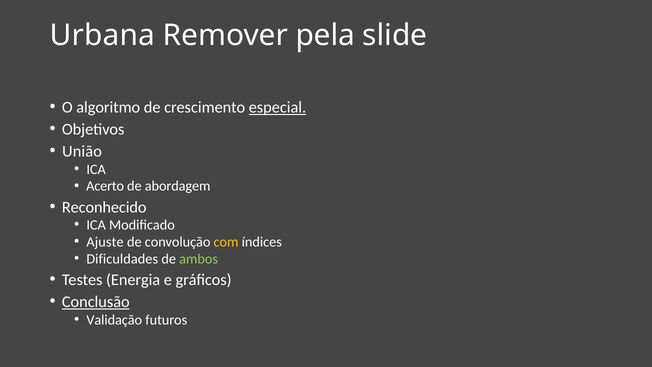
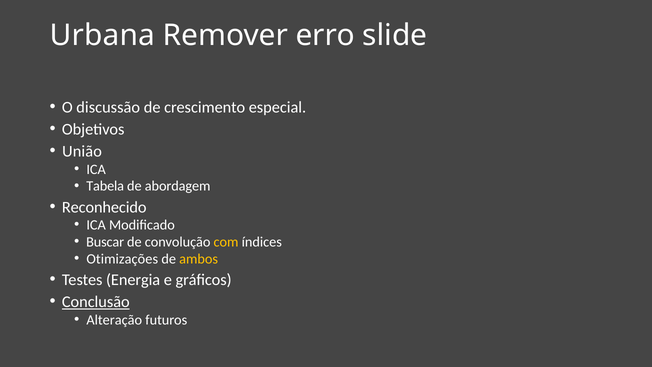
pela: pela -> erro (325, 35)
algoritmo: algoritmo -> discussão (108, 107)
especial underline: present -> none (277, 107)
Acerto: Acerto -> Tabela (105, 186)
Ajuste: Ajuste -> Buscar (105, 242)
Dificuldades: Dificuldades -> Otimizações (122, 259)
ambos colour: light green -> yellow (199, 259)
Validação: Validação -> Alteração (114, 320)
